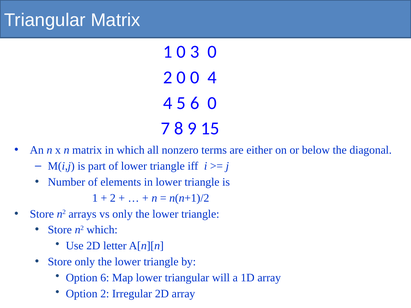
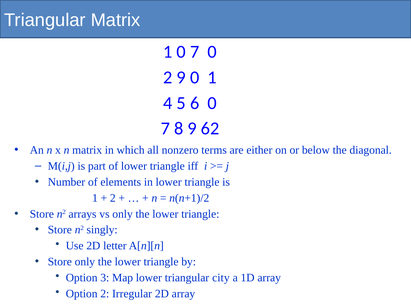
1 0 3: 3 -> 7 (195, 52)
2 0: 0 -> 9 (181, 77)
0 4: 4 -> 1 (212, 77)
15: 15 -> 62 (210, 129)
n2 which: which -> singly (102, 230)
Option 6: 6 -> 3 (105, 278)
will: will -> city (221, 278)
